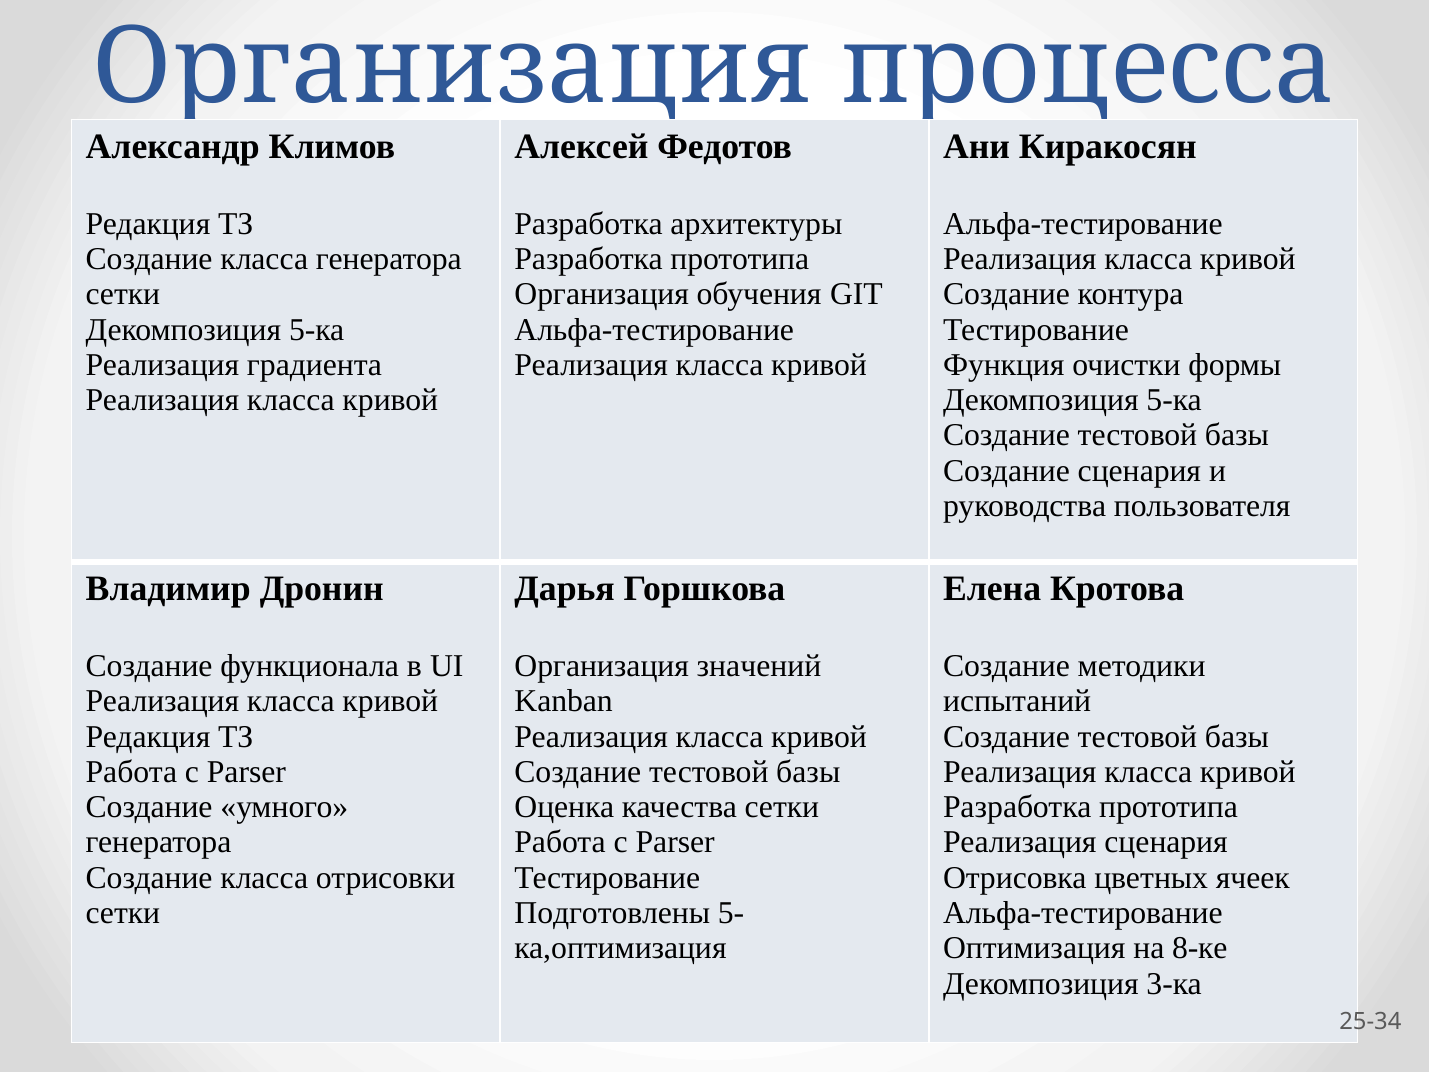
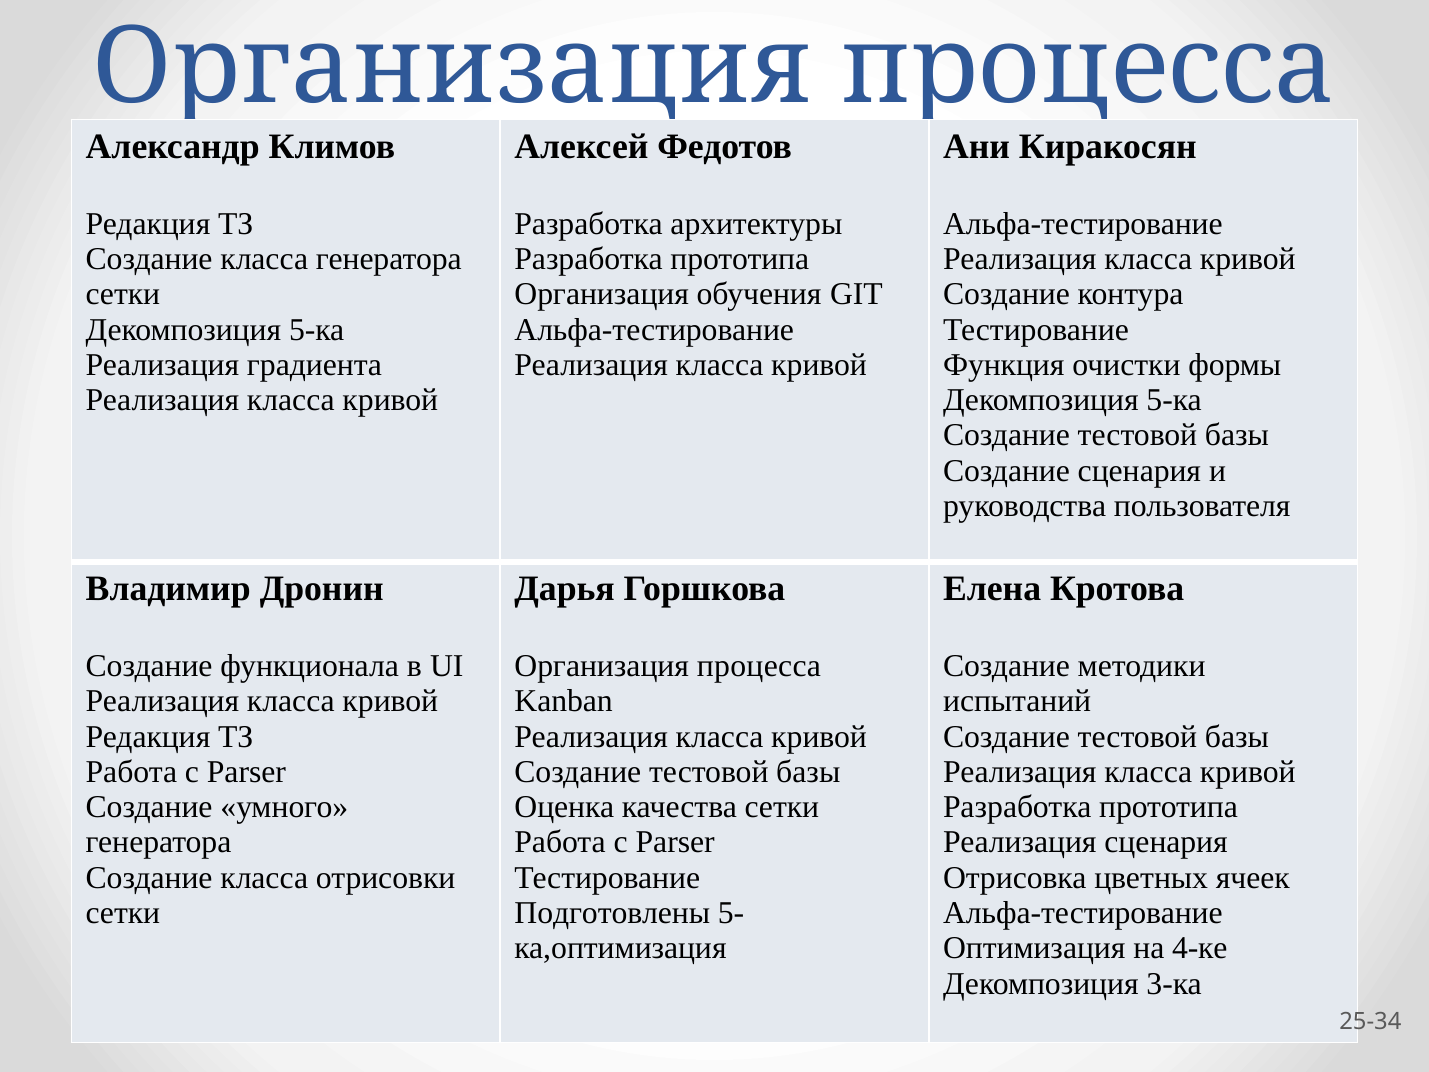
значений: значений -> процесса (759, 666)
8-ке: 8-ке -> 4-ке (1200, 948)
